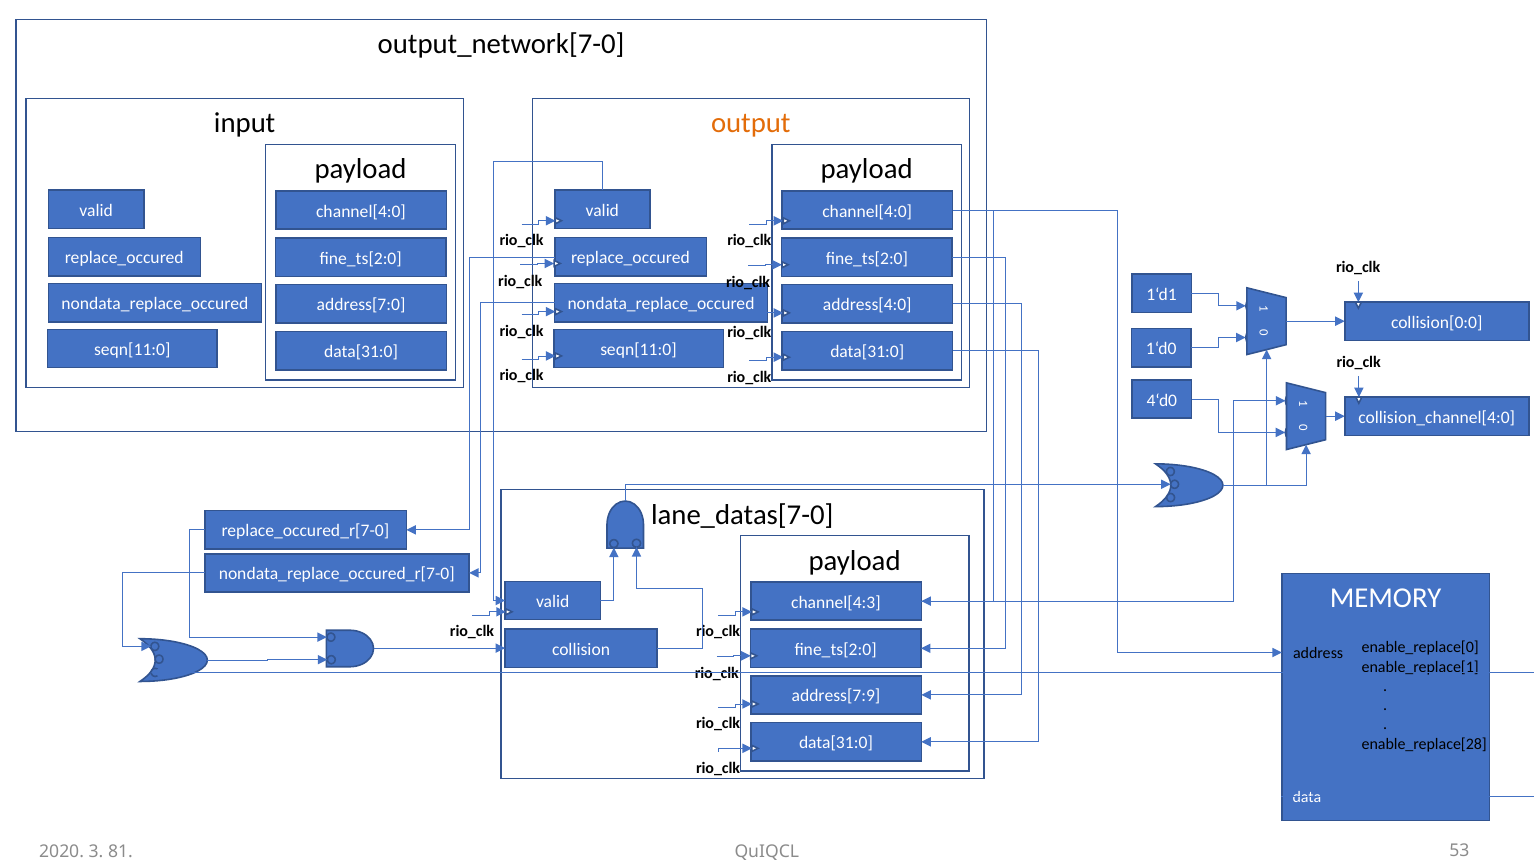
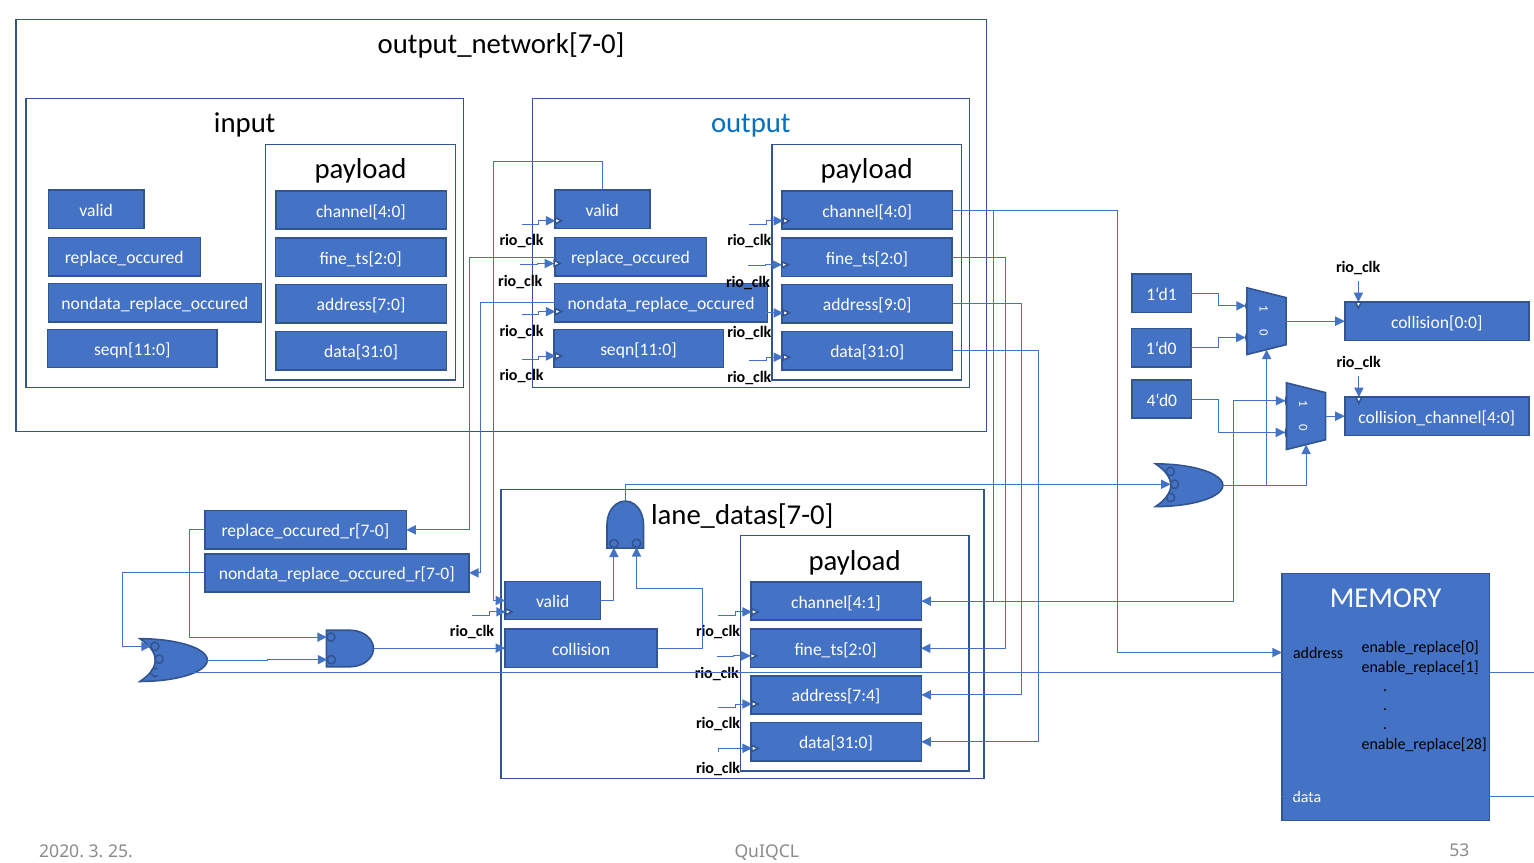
output colour: orange -> blue (751, 123)
address[4:0: address[4:0 -> address[9:0 (867, 305)
channel[4:3: channel[4:3 -> channel[4:1 (836, 602)
address[7:9: address[7:9 -> address[7:4 (836, 696)
81: 81 -> 25 (120, 852)
